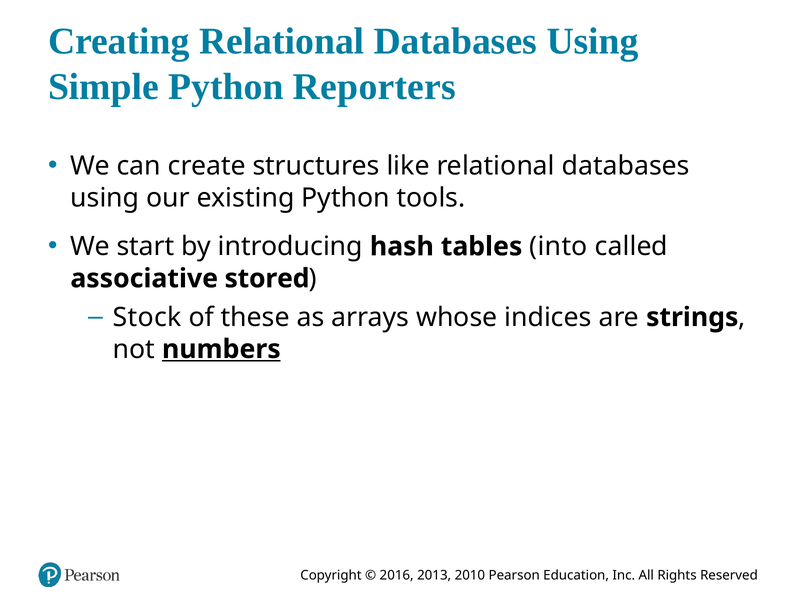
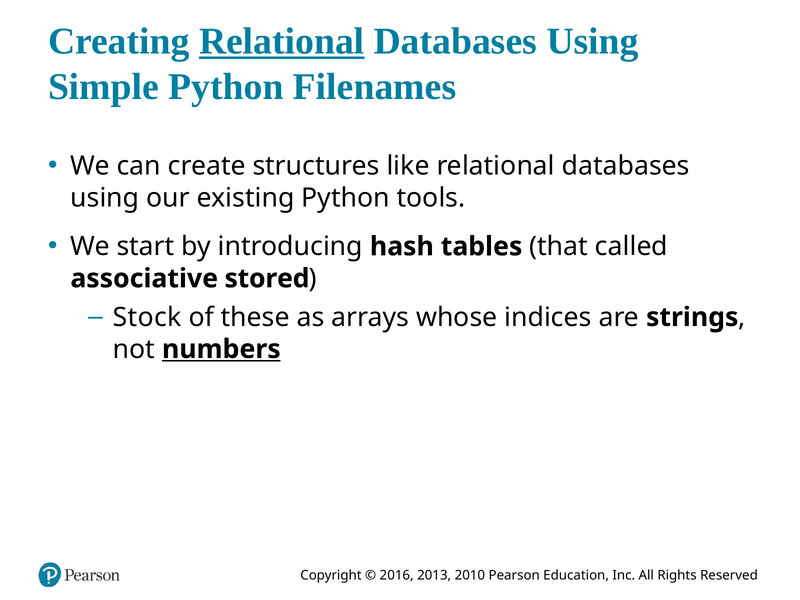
Relational underline: none -> present (282, 41)
Reporters: Reporters -> Filenames (375, 87)
into: into -> that (559, 247)
